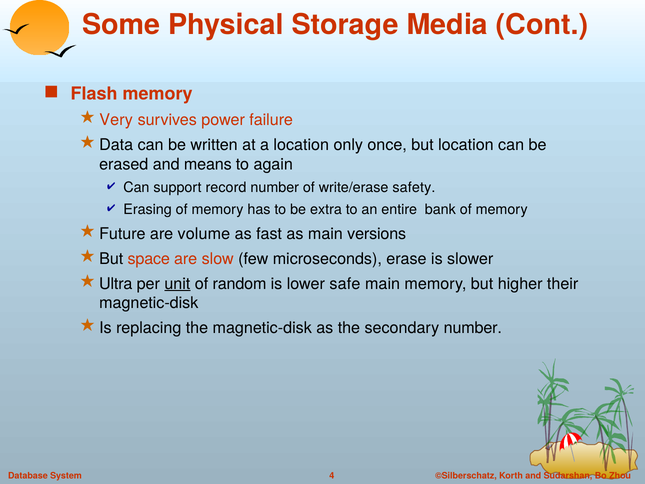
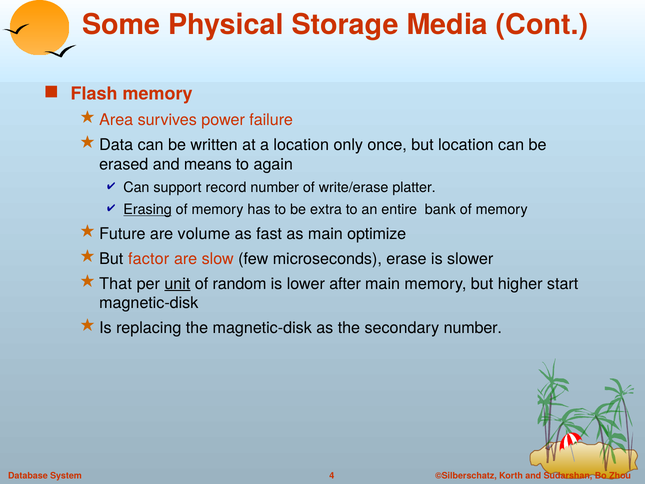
Very: Very -> Area (116, 120)
safety: safety -> platter (414, 187)
Erasing underline: none -> present (148, 210)
versions: versions -> optimize (377, 234)
space: space -> factor (149, 259)
Ultra: Ultra -> That (116, 284)
safe: safe -> after (345, 284)
their: their -> start (563, 284)
